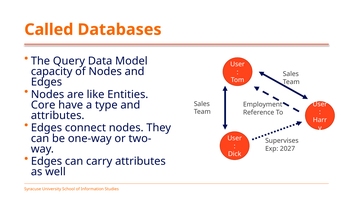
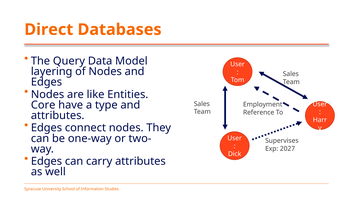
Called: Called -> Direct (49, 30)
capacity: capacity -> layering (52, 72)
